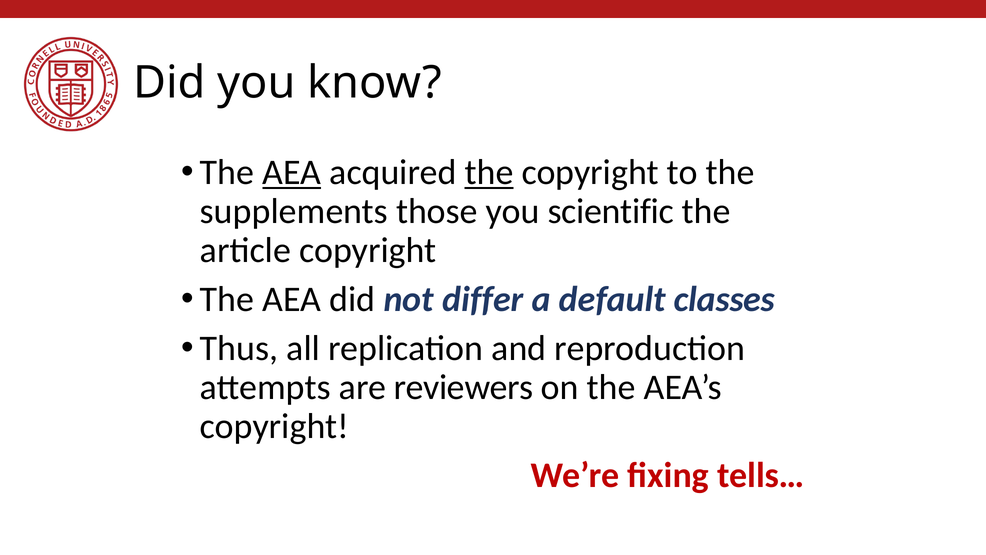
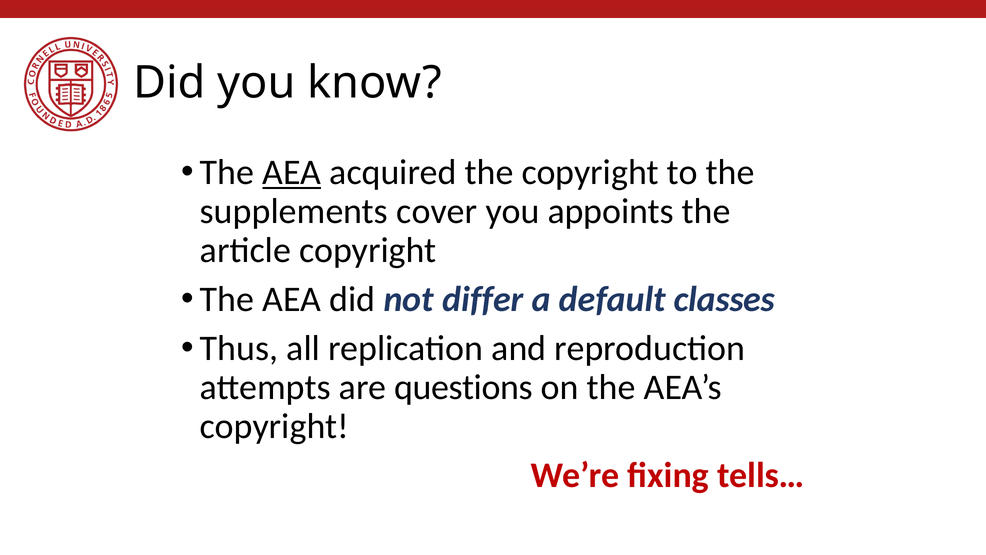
the underline: present -> none (489, 172)
those: those -> cover (437, 211)
scientific: scientific -> appoints (611, 211)
reviewers: reviewers -> questions (464, 387)
